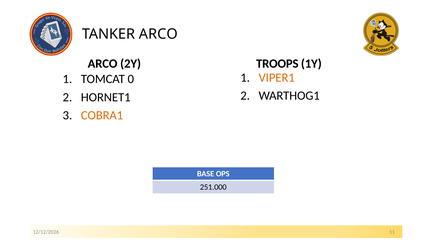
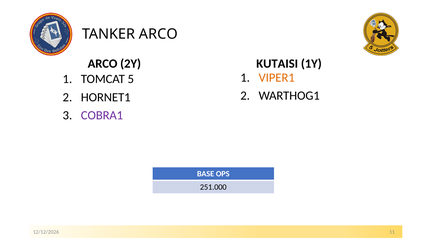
TROOPS: TROOPS -> KUTAISI (277, 64)
0: 0 -> 5 (131, 79)
COBRA1 colour: orange -> purple (102, 115)
